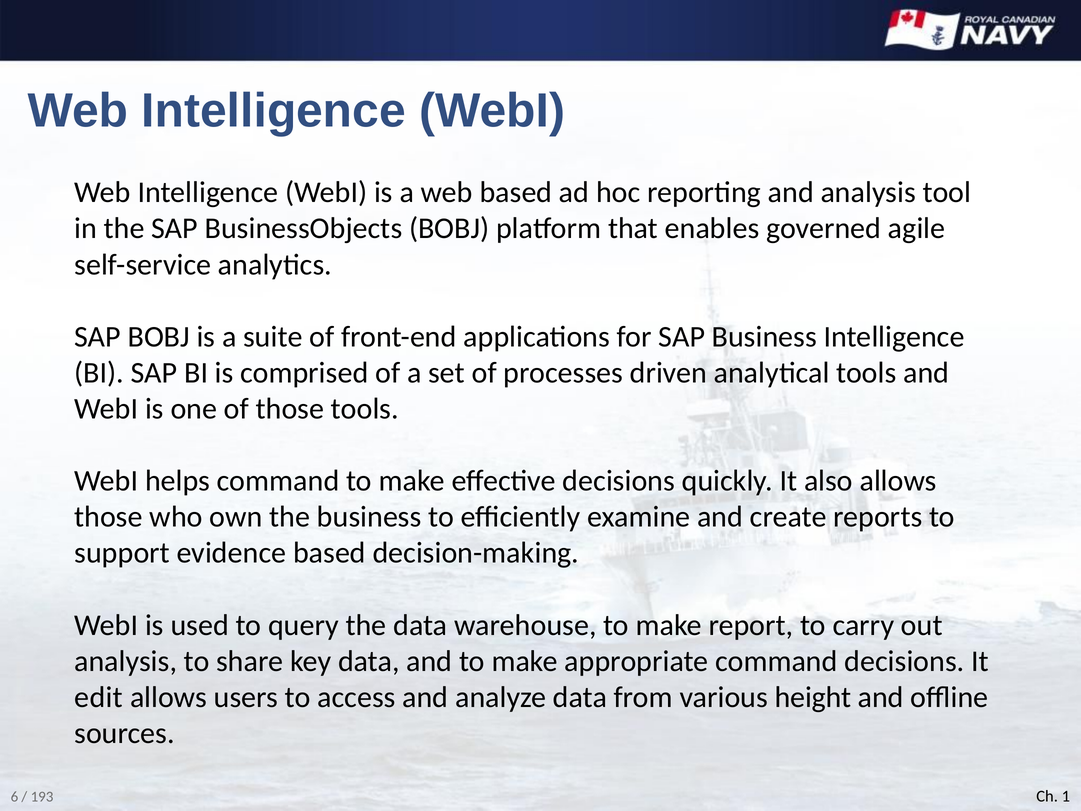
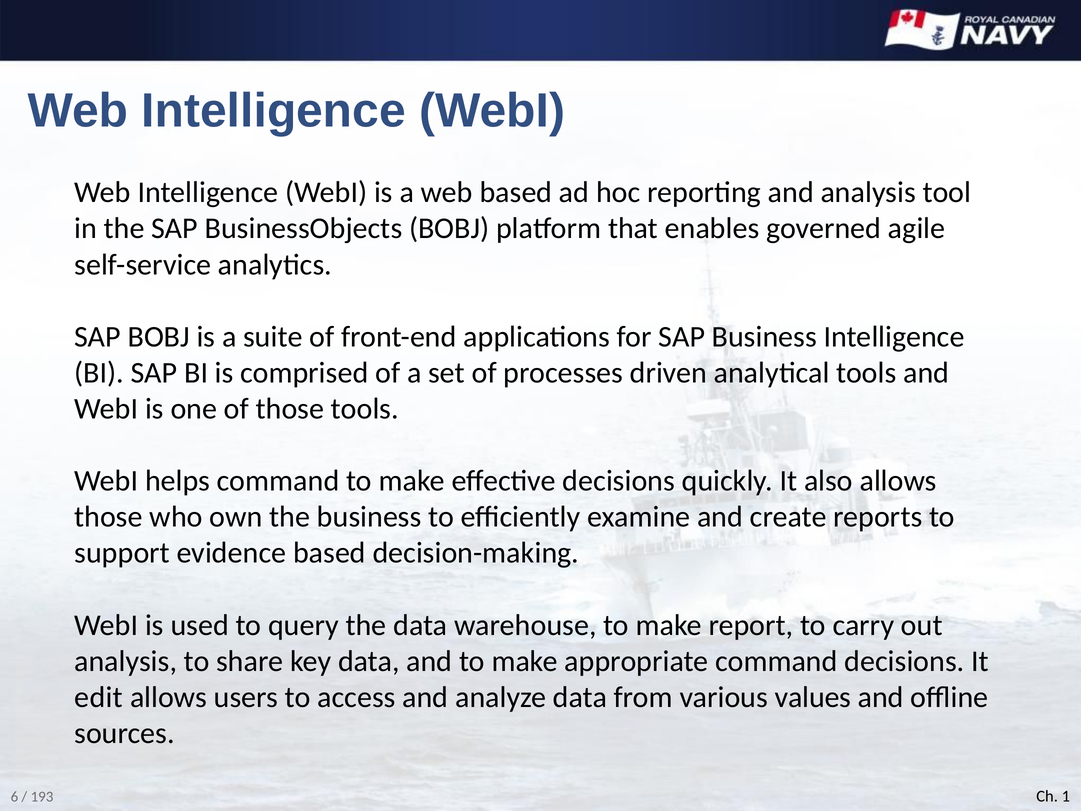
height: height -> values (813, 697)
